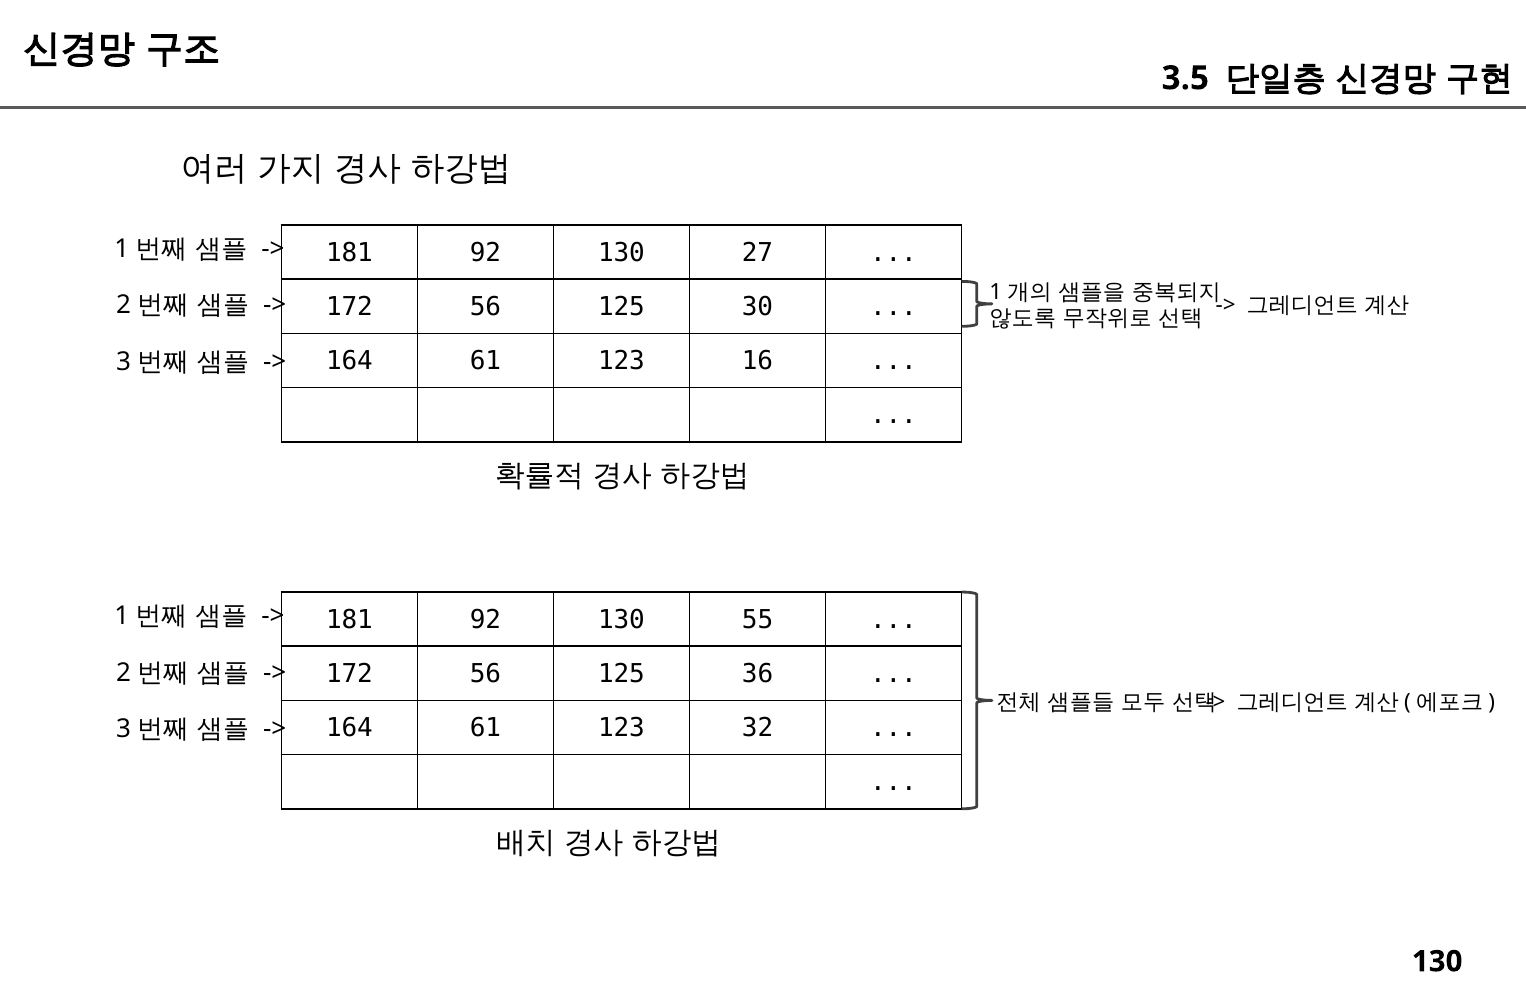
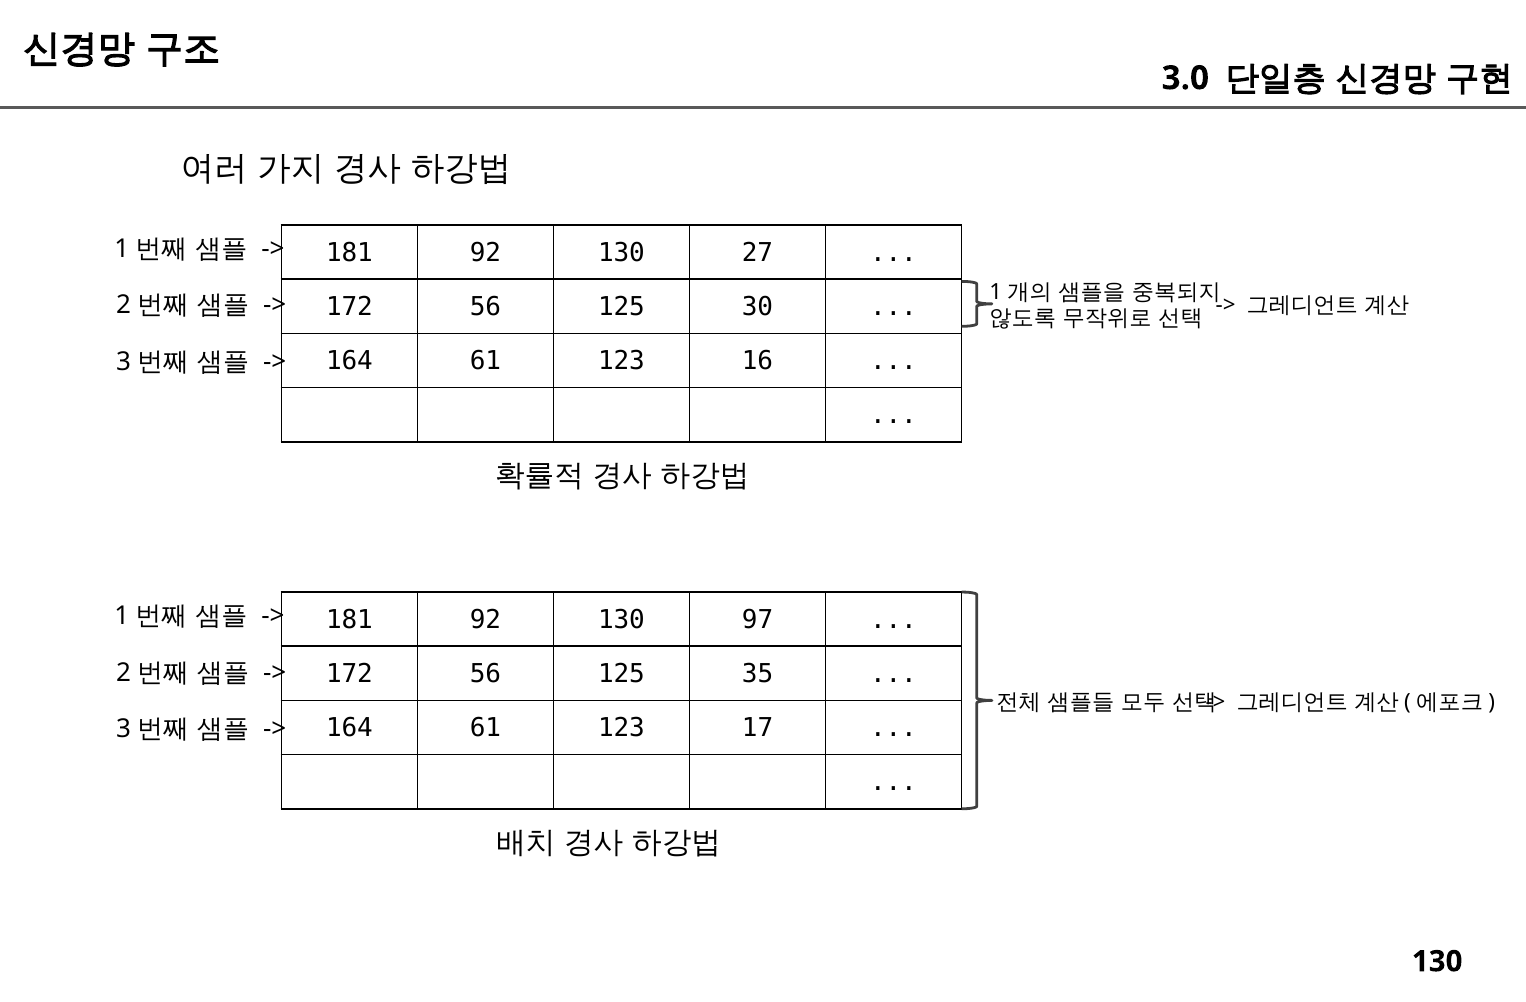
3.5: 3.5 -> 3.0 (1185, 78)
55: 55 -> 97 (758, 620)
36: 36 -> 35 (758, 674)
32: 32 -> 17 (758, 728)
